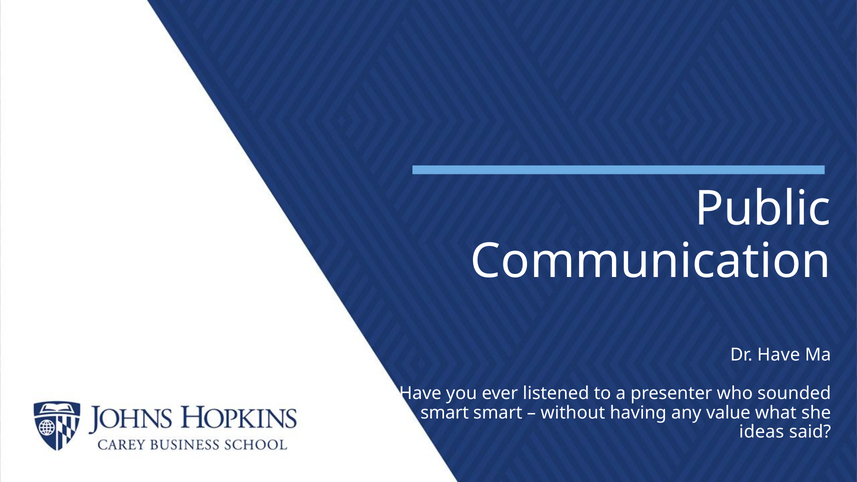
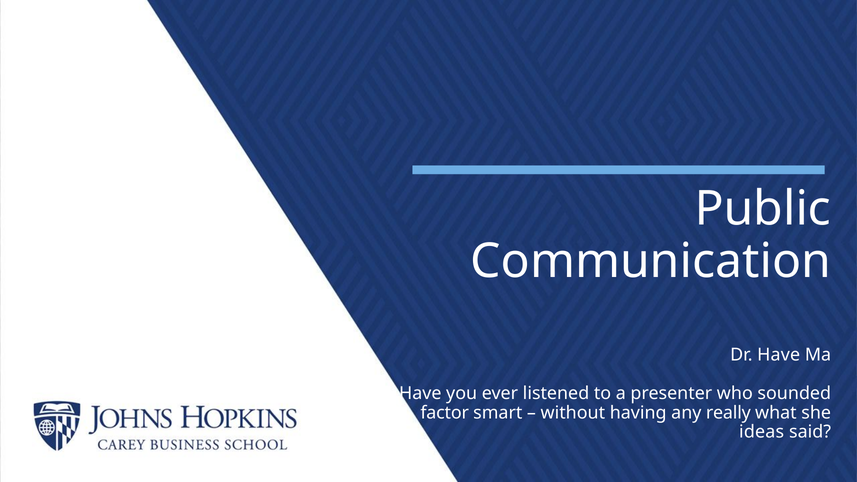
smart: smart -> factor (445, 413)
value: value -> really (728, 413)
